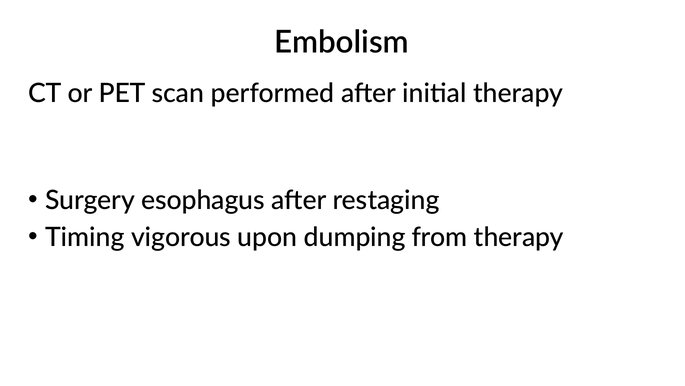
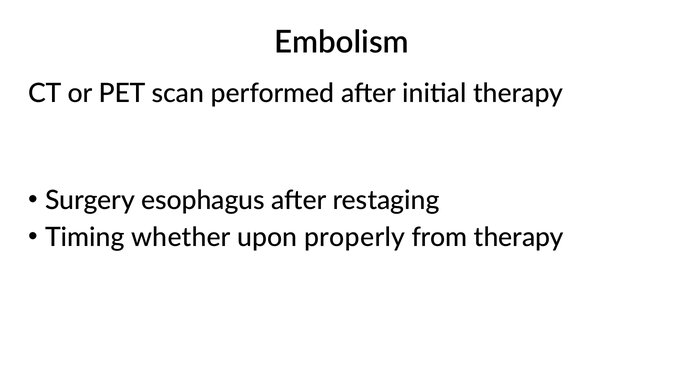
vigorous: vigorous -> whether (181, 237)
dumping: dumping -> properly (355, 237)
